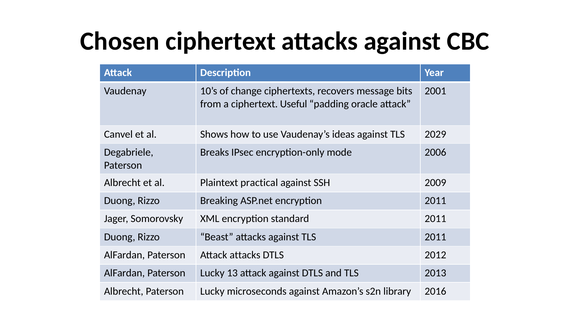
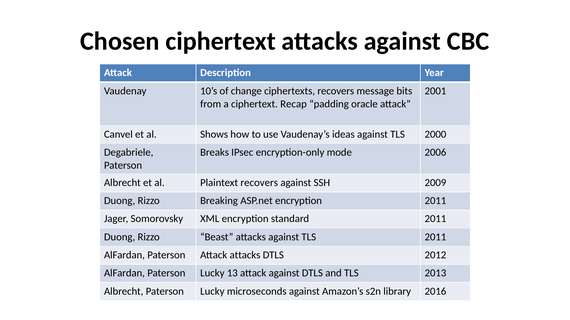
Useful: Useful -> Recap (294, 104)
2029: 2029 -> 2000 (435, 134)
Plaintext practical: practical -> recovers (259, 183)
